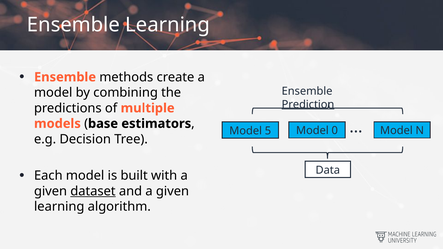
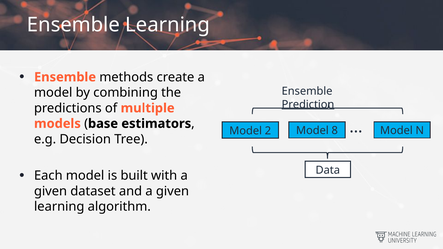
5: 5 -> 2 (268, 131)
0: 0 -> 8 (335, 131)
dataset underline: present -> none (93, 191)
